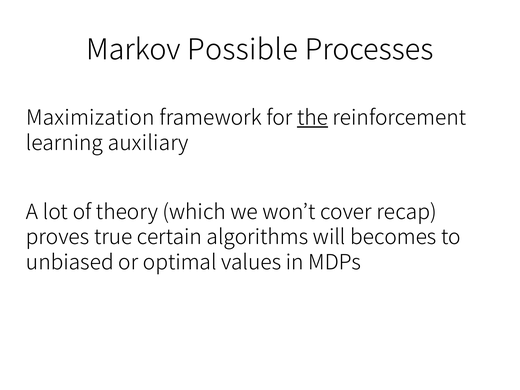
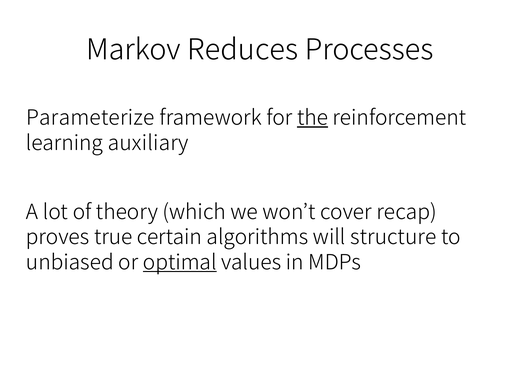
Possible: Possible -> Reduces (243, 50)
Maximization: Maximization -> Parameterize (90, 118)
becomes: becomes -> structure (393, 237)
optimal underline: none -> present (180, 262)
